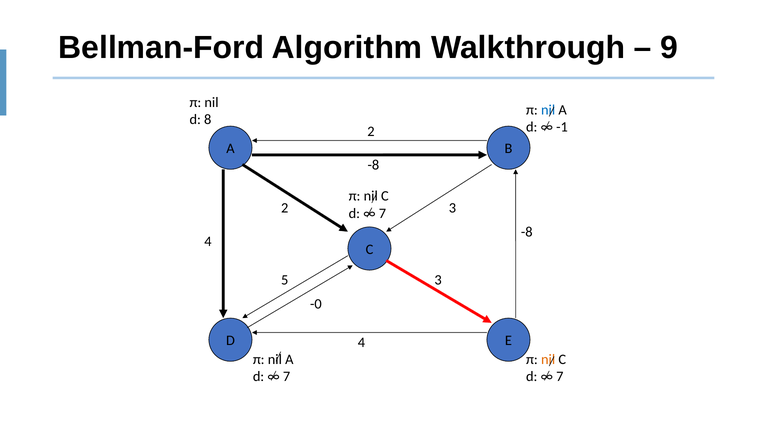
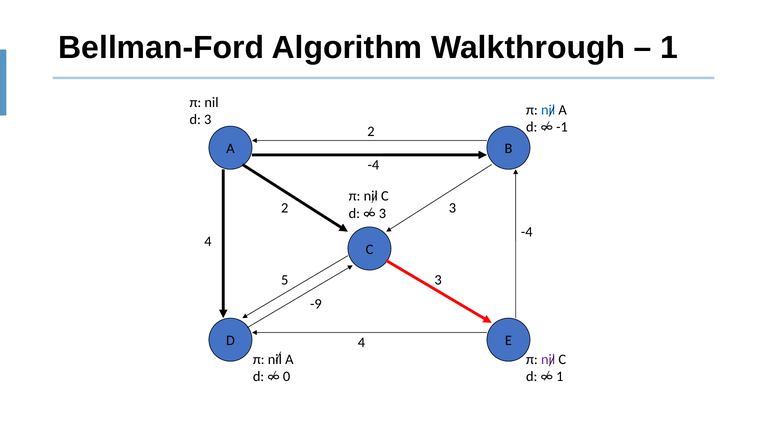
9: 9 -> 1 (669, 48)
d 8: 8 -> 3 (208, 120)
-8: -8 -> -4 (373, 165)
7: 7 -> 3 (382, 213)
-8: -8 -> -4 (527, 232)
-0: -0 -> -9 (316, 304)
nil colour: orange -> purple (548, 359)
7: 7 -> 0 (287, 376)
7: 7 -> 1 (560, 376)
